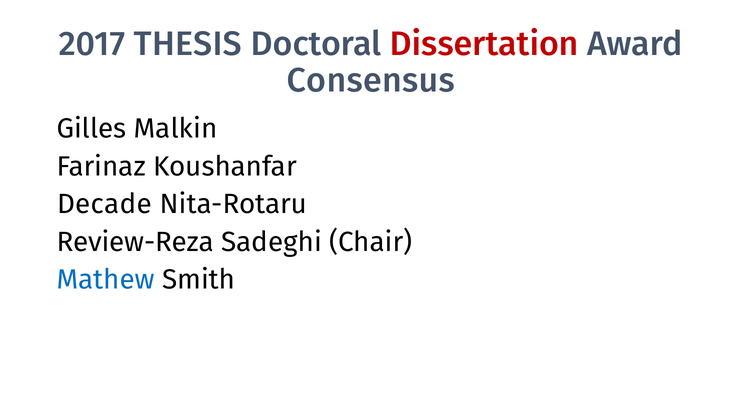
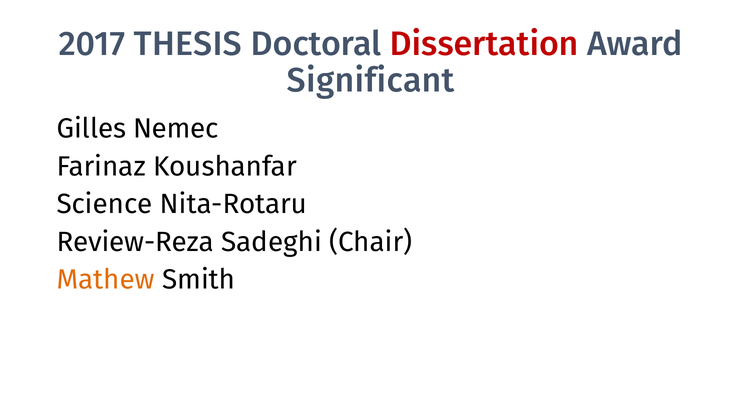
Consensus: Consensus -> Significant (371, 81)
Malkin: Malkin -> Nemec (176, 129)
Decade: Decade -> Science (105, 204)
Mathew colour: blue -> orange (106, 280)
